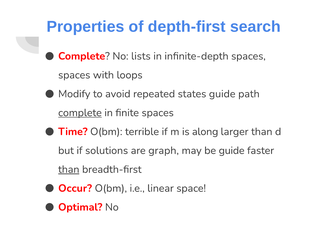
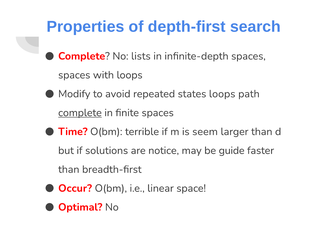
states guide: guide -> loops (222, 94)
along: along -> seem (205, 132)
graph: graph -> notice (164, 151)
than underline: present -> none (69, 170)
